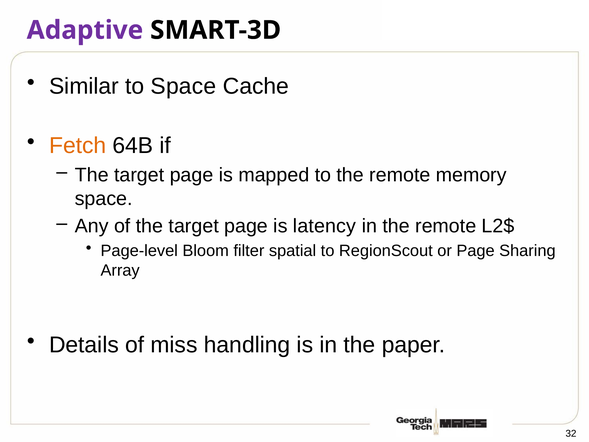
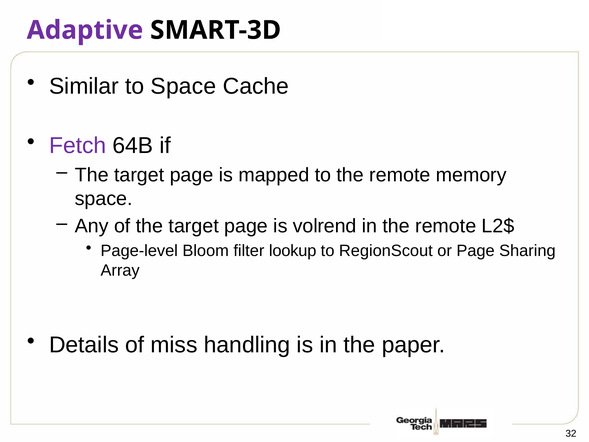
Fetch colour: orange -> purple (78, 146)
latency: latency -> volrend (325, 226)
spatial: spatial -> lookup (293, 251)
